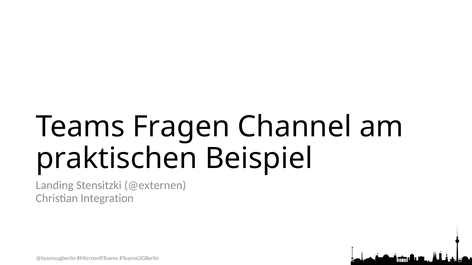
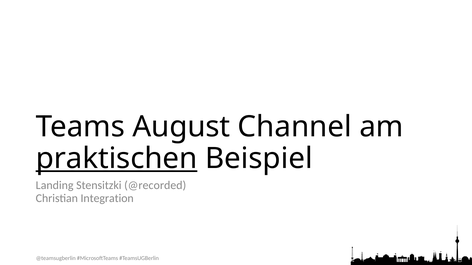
Fragen: Fragen -> August (181, 127)
praktischen underline: none -> present (117, 159)
@externen: @externen -> @recorded (155, 186)
